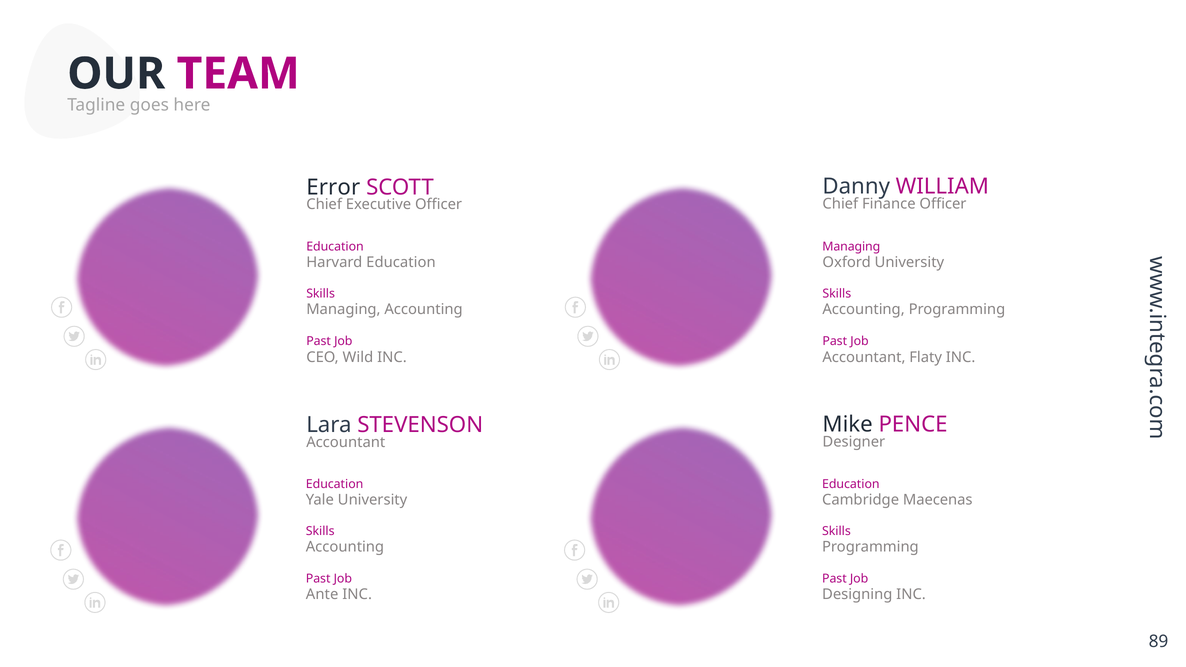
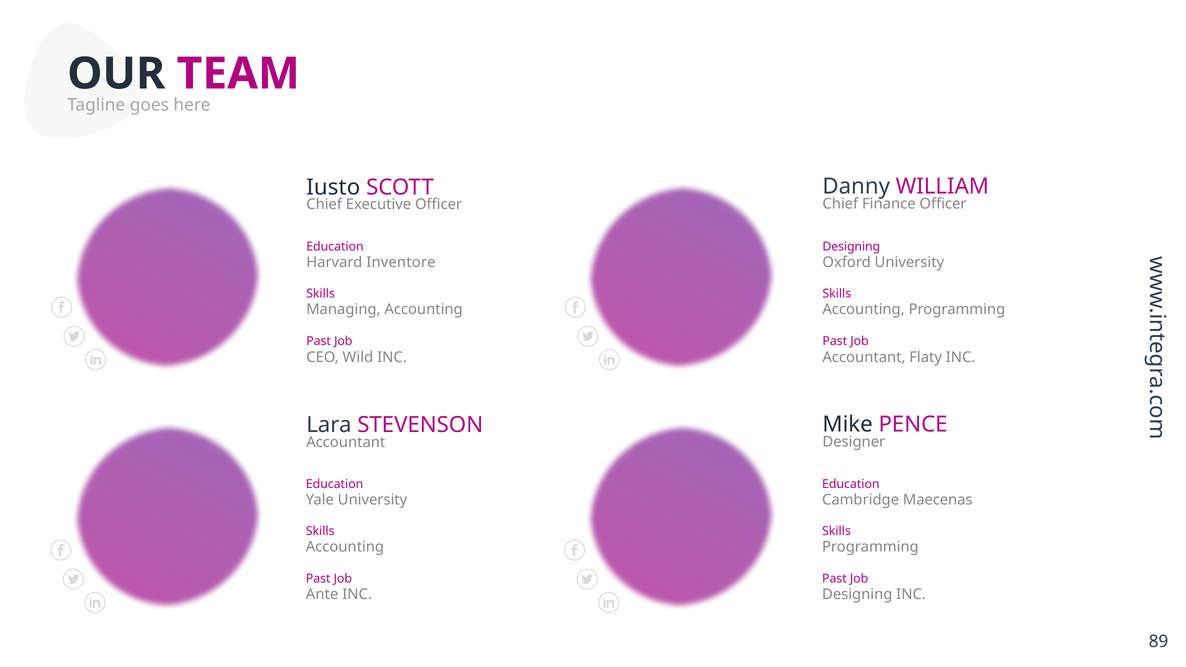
Error: Error -> Iusto (333, 187)
Managing: Managing -> Designing (851, 247)
Harvard Education: Education -> Inventore (401, 263)
